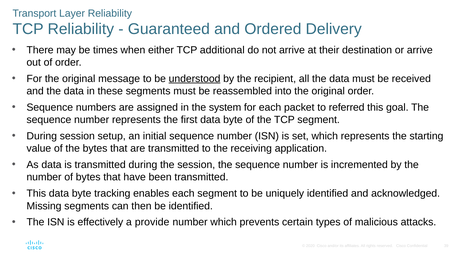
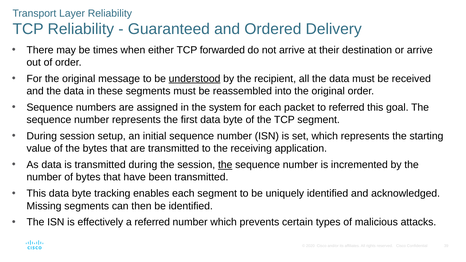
additional: additional -> forwarded (222, 50)
the underline: none -> present (225, 165)
a provide: provide -> referred (152, 222)
